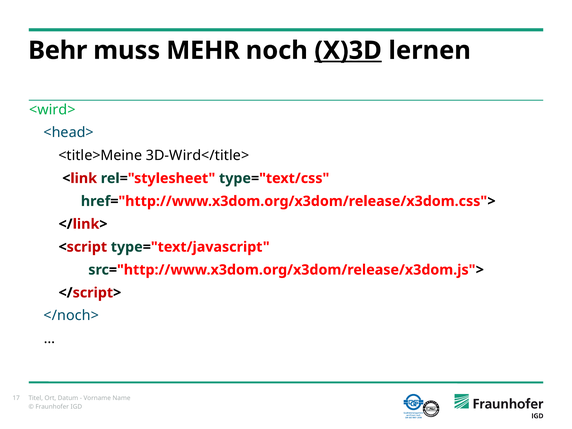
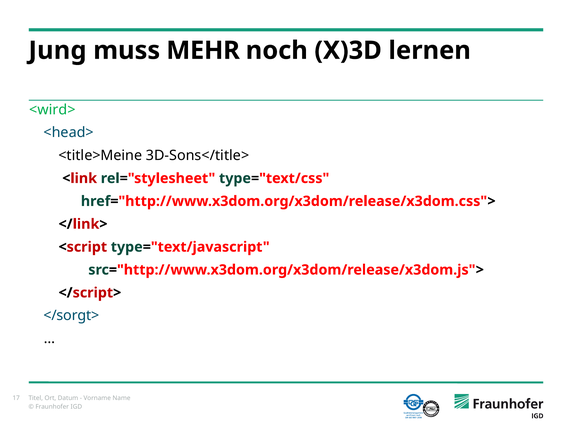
Behr: Behr -> Jung (58, 50)
X)3D underline: present -> none (348, 50)
3D-Wird</title>: 3D-Wird</title> -> 3D-Sons</title> (198, 155)
</noch>: </noch> -> </sorgt> (71, 316)
